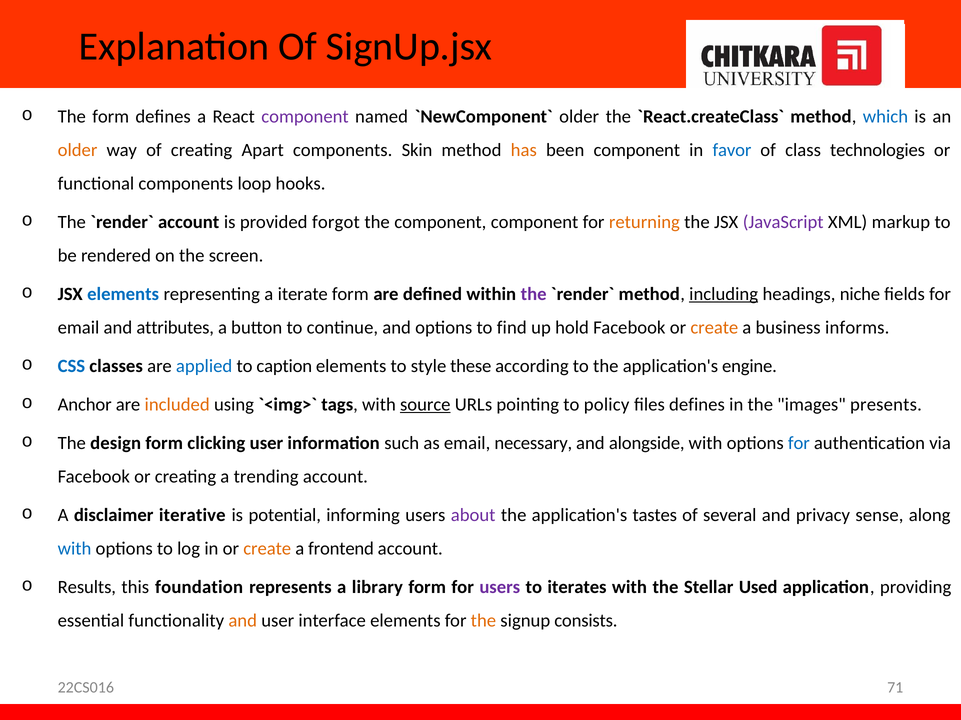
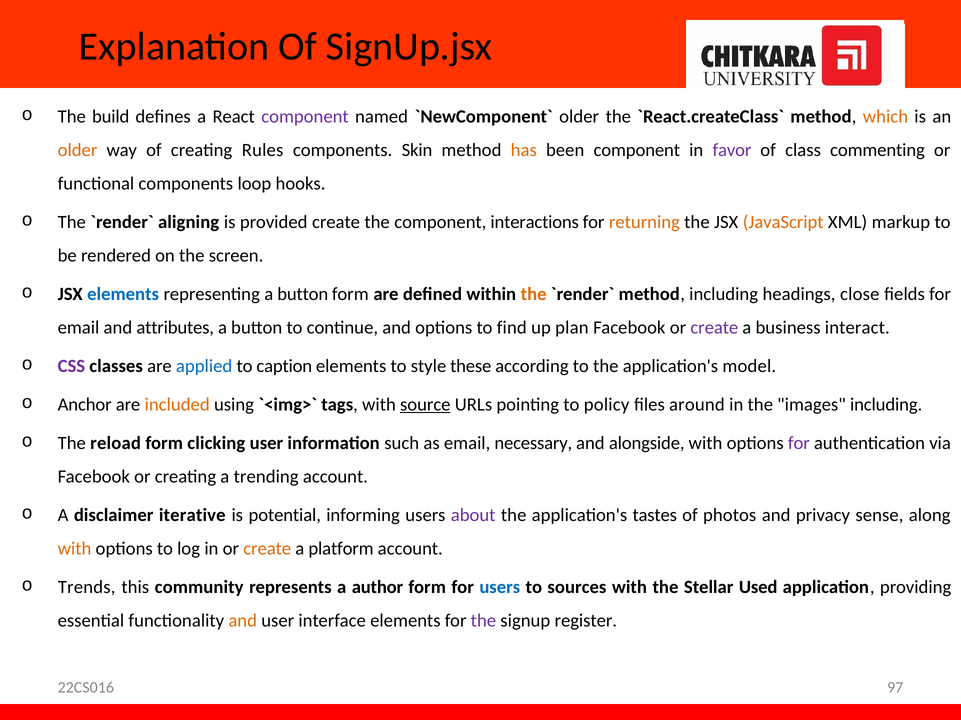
The form: form -> build (111, 117)
which colour: blue -> orange (885, 117)
Apart: Apart -> Rules (263, 150)
favor colour: blue -> purple (732, 150)
technologies: technologies -> commenting (878, 150)
account: account -> aligning (189, 222)
provided forgot: forgot -> create (336, 222)
component component: component -> interactions (535, 222)
JavaScript colour: purple -> orange (783, 222)
representing a iterate: iterate -> button (303, 294)
the colour: purple -> orange (534, 294)
including underline: present -> none (724, 294)
niche: niche -> close (860, 294)
hold: hold -> plan (572, 328)
create colour: orange -> purple (714, 328)
informs: informs -> interact (857, 328)
CSS colour: blue -> purple (71, 366)
engine: engine -> model (749, 366)
files defines: defines -> around (697, 405)
images presents: presents -> including (886, 405)
design: design -> reload (116, 443)
for colour: blue -> purple (799, 443)
several: several -> photos (730, 515)
with colour: blue -> orange (74, 549)
frontend: frontend -> platform (341, 549)
Results: Results -> Trends (87, 587)
foundation: foundation -> community (199, 587)
library: library -> author (377, 587)
users colour: purple -> blue (500, 587)
iterates: iterates -> sources (577, 587)
the colour: orange -> purple (483, 621)
consists: consists -> register (586, 621)
71: 71 -> 97 (895, 688)
